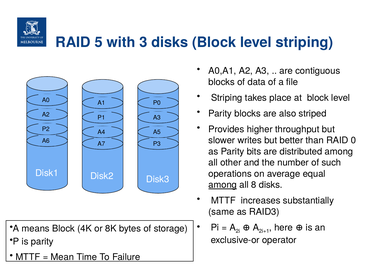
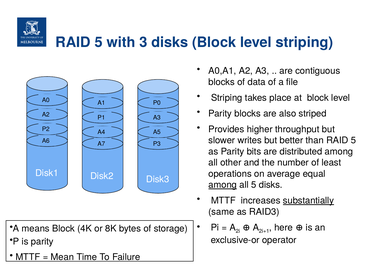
than RAID 0: 0 -> 5 (354, 141)
such: such -> least (331, 163)
all 8: 8 -> 5 (254, 185)
substantially underline: none -> present (308, 201)
